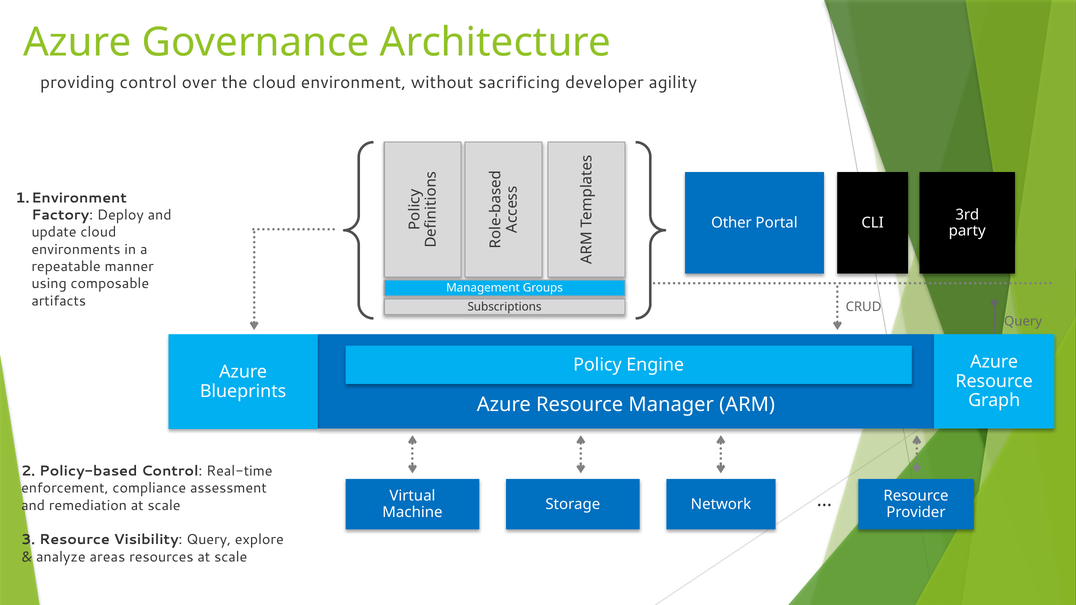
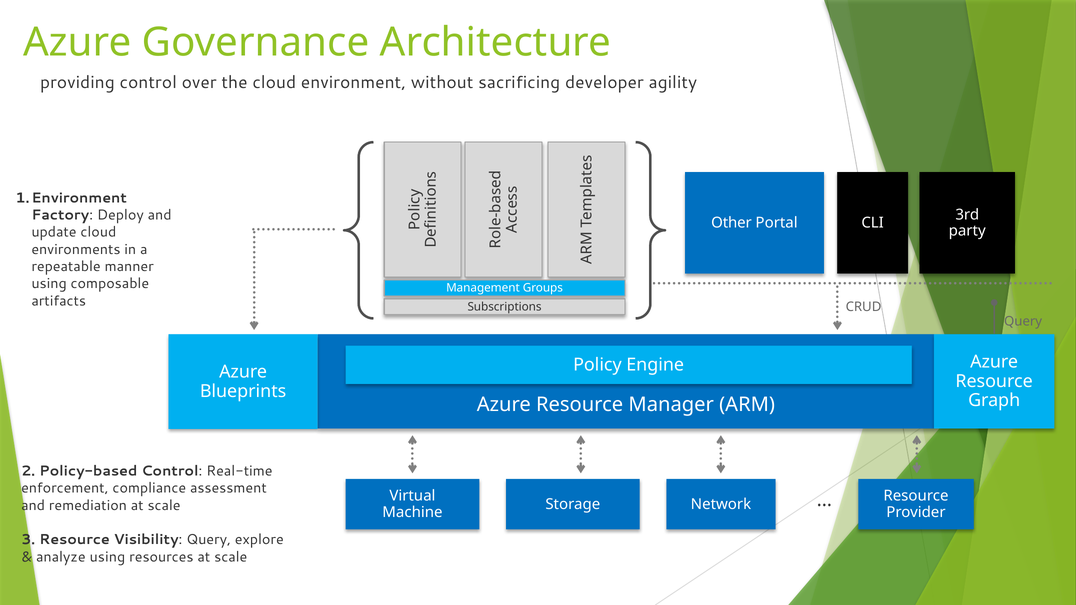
analyze areas: areas -> using (107, 557)
